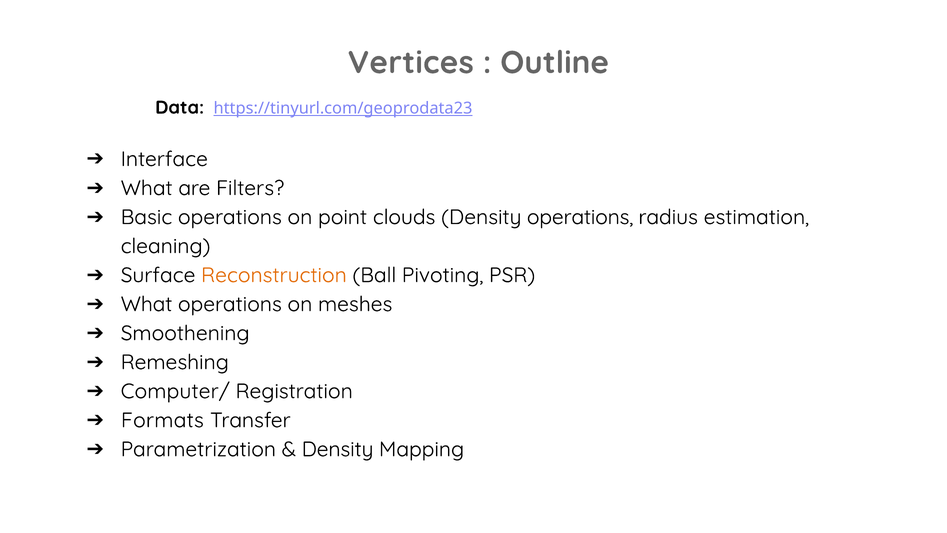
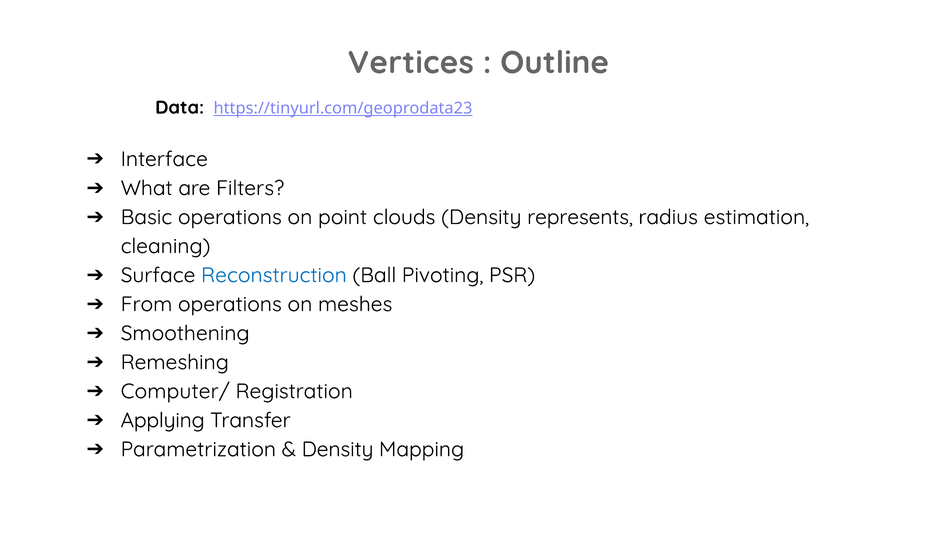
Density operations: operations -> represents (580, 217)
Reconstruction colour: orange -> blue (274, 275)
What: What -> From (146, 304)
Formats: Formats -> Applying (163, 420)
